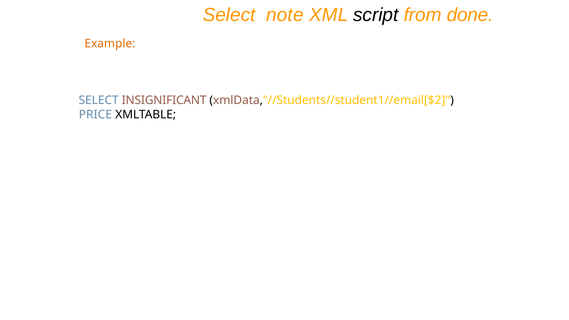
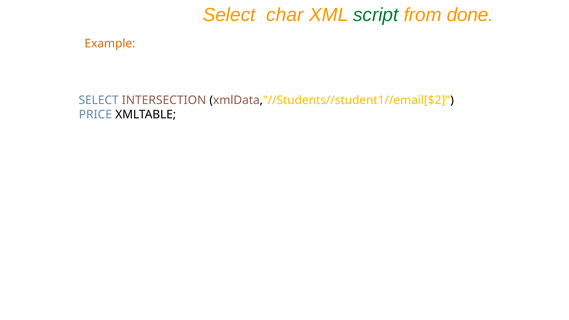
note: note -> char (285, 15)
script colour: black -> green (376, 15)
INSIGNIFICANT: INSIGNIFICANT -> INTERSECTION (164, 100)
